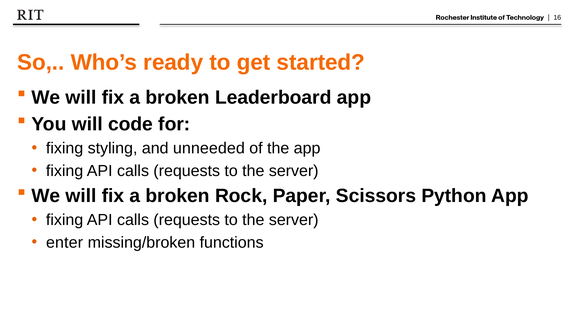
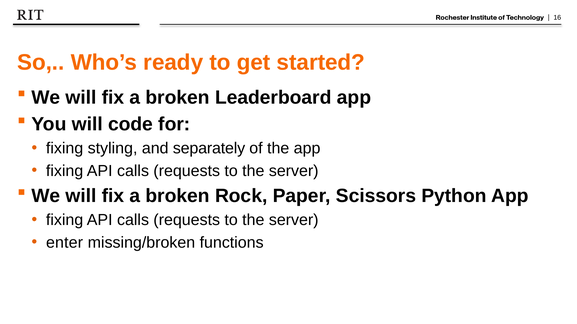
unneeded: unneeded -> separately (209, 149)
